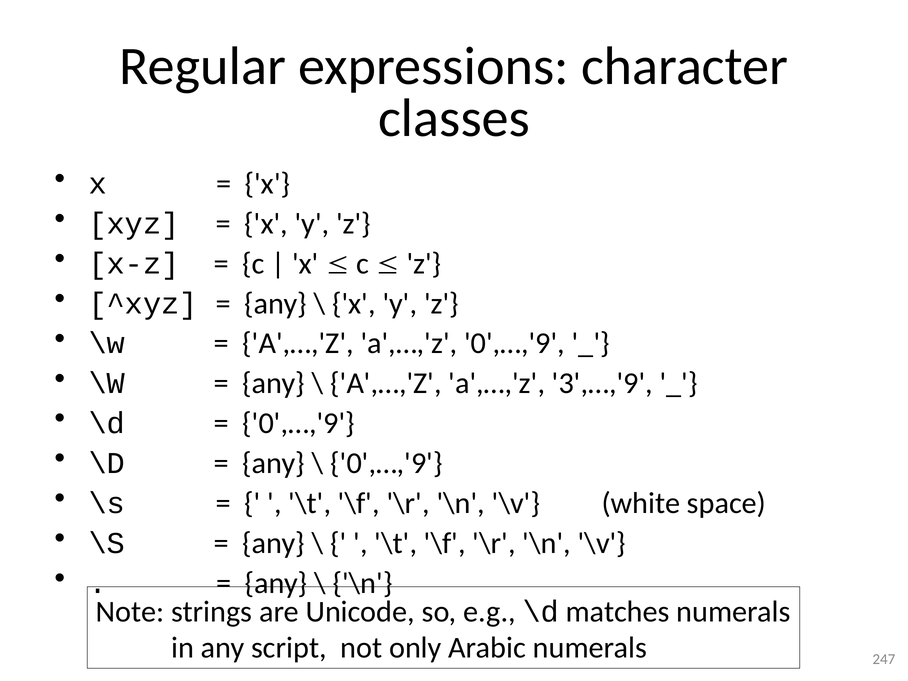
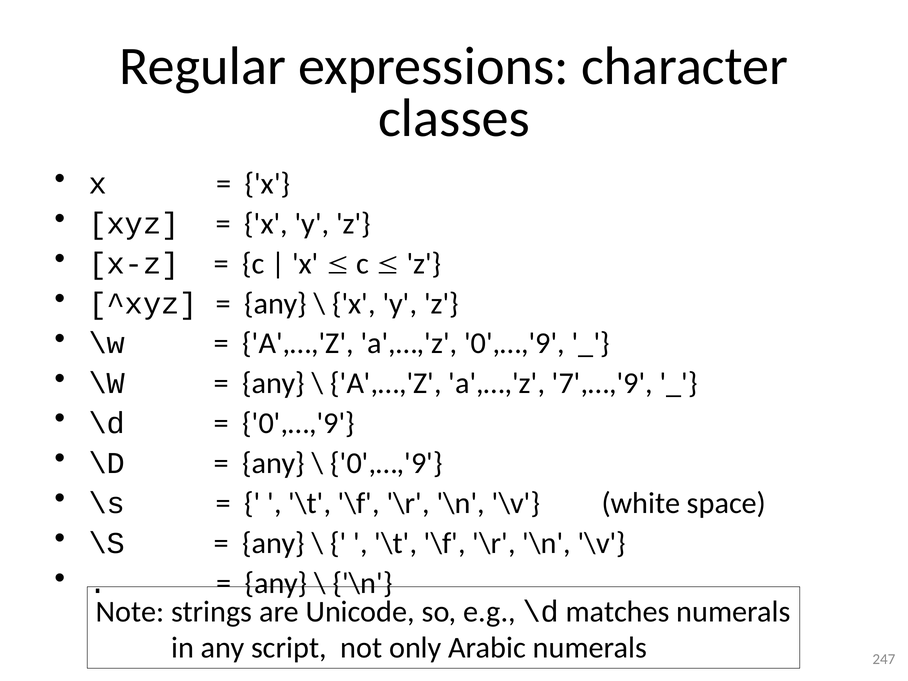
3',…,'9: 3',…,'9 -> 7',…,'9 (602, 383)
